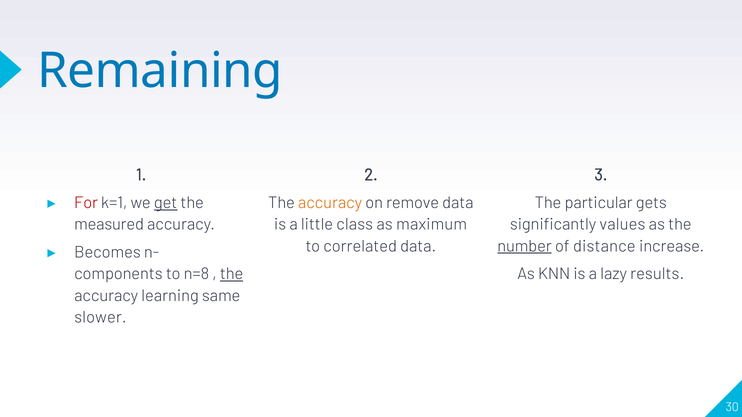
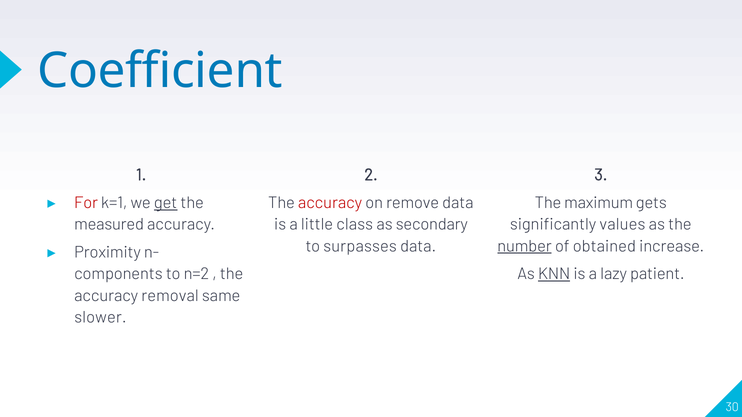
Remaining: Remaining -> Coefficient (160, 71)
accuracy colour: orange -> red (330, 203)
particular: particular -> maximum (599, 203)
maximum: maximum -> secondary (432, 225)
correlated: correlated -> surpasses (360, 246)
distance: distance -> obtained (604, 246)
Becomes: Becomes -> Proximity (108, 253)
n=8: n=8 -> n=2 (196, 274)
the underline: present -> none (232, 274)
KNN underline: none -> present (554, 274)
results: results -> patient (657, 274)
learning: learning -> removal (170, 296)
